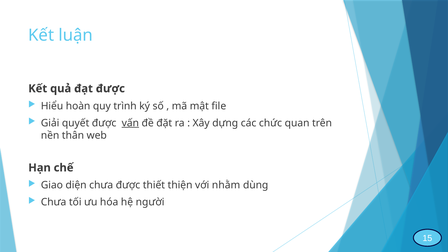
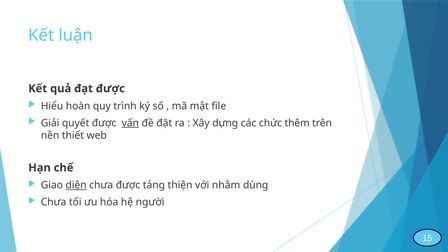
quan: quan -> thêm (297, 123)
thân: thân -> thiết (73, 135)
diện underline: none -> present (76, 185)
thiết: thiết -> tảng (154, 185)
